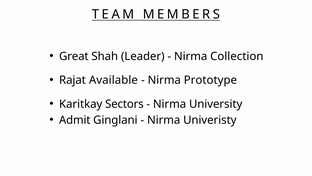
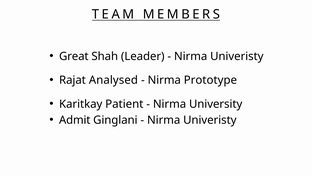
Collection: Collection -> Univeristy (237, 56)
Available: Available -> Analysed (113, 80)
Sectors: Sectors -> Patient (124, 104)
